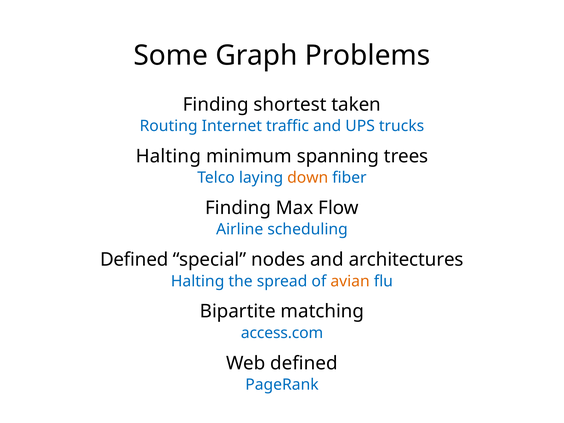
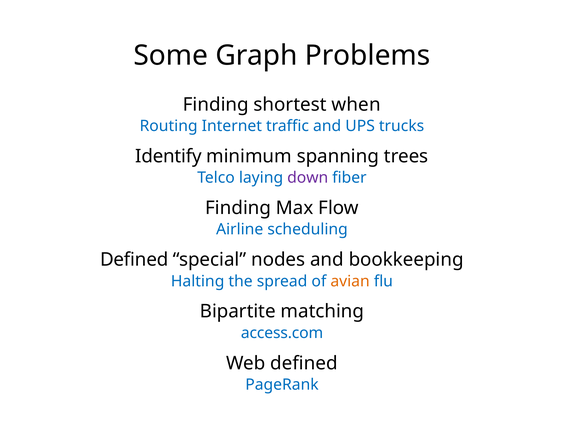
taken: taken -> when (356, 105)
Halting: Halting -> Identify (169, 156)
down colour: orange -> purple (308, 178)
architectures: architectures -> bookkeeping (406, 260)
